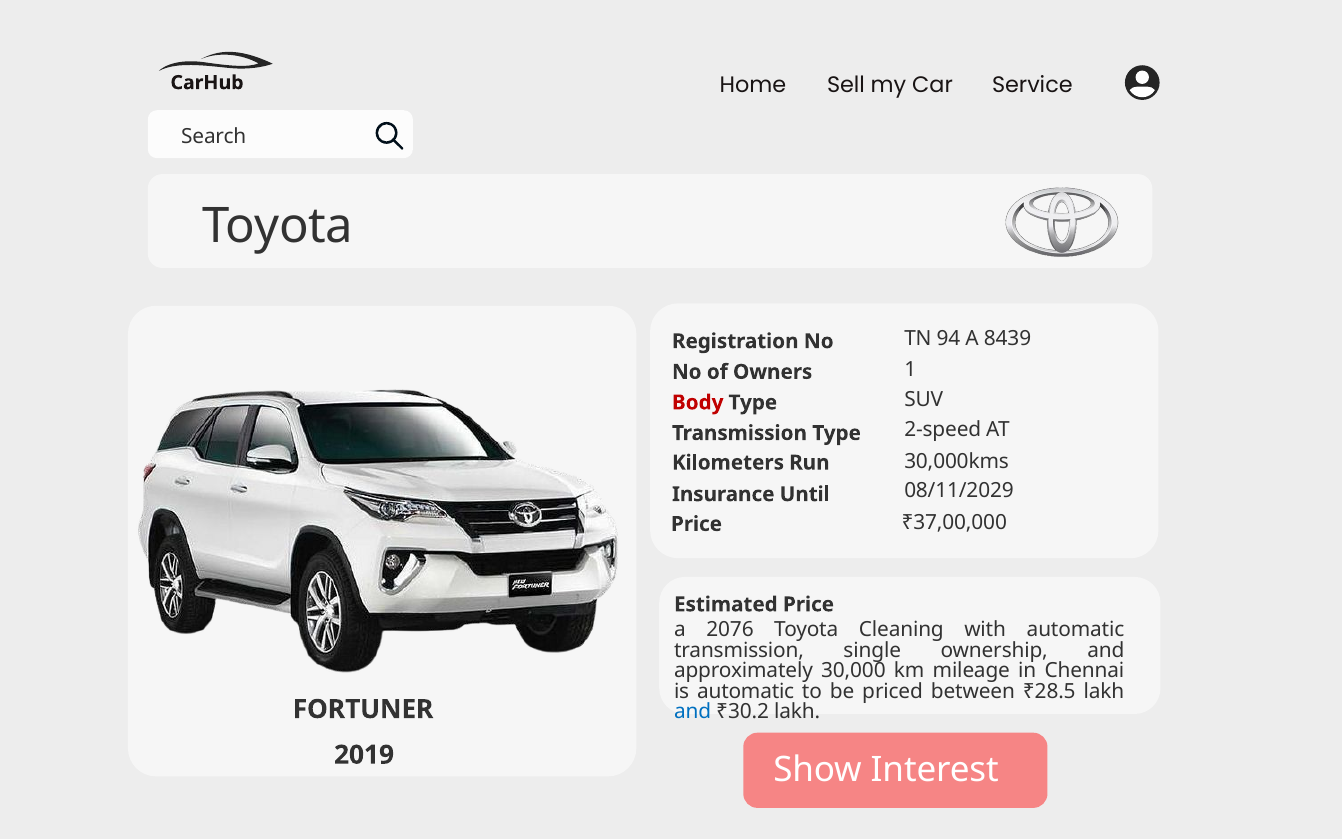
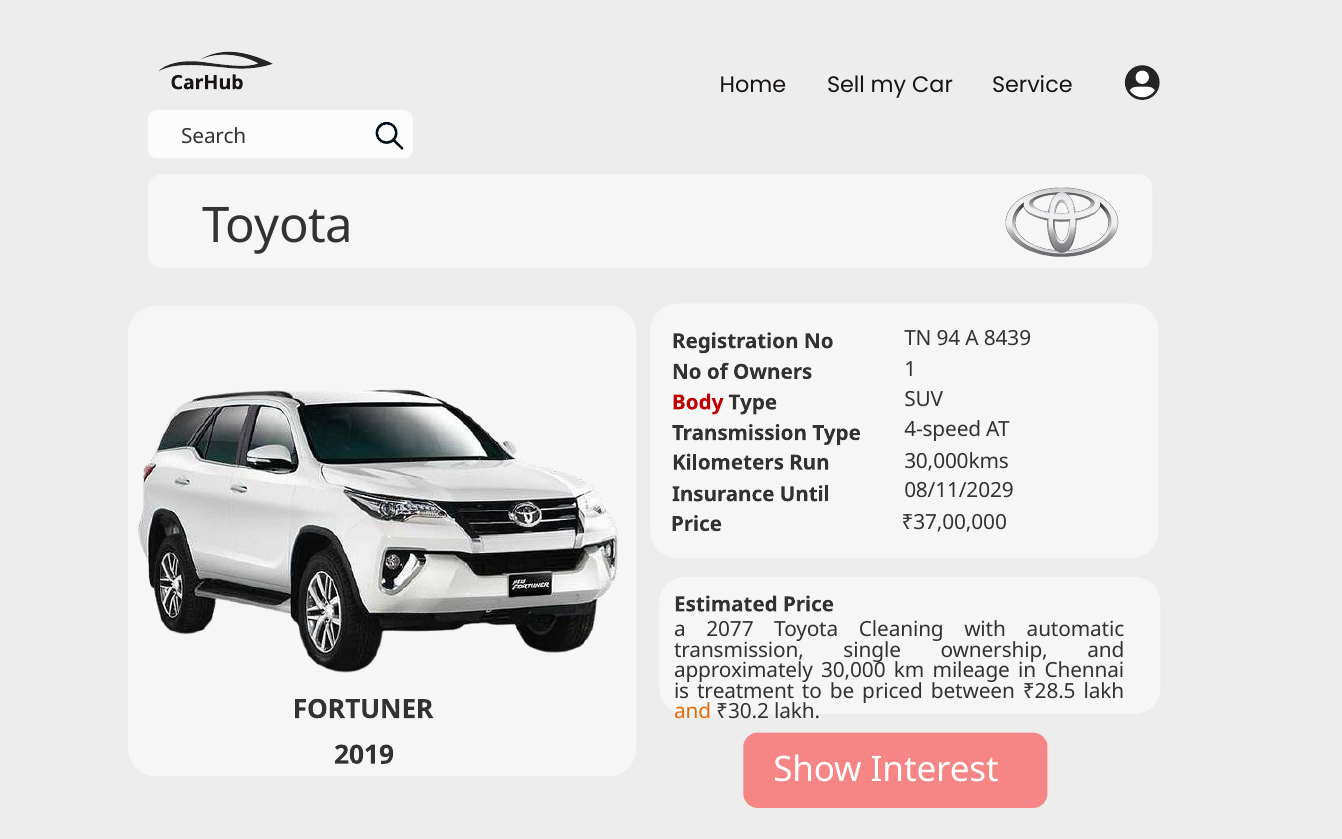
2-speed: 2-speed -> 4-speed (943, 429)
2076: 2076 -> 2077 (730, 630)
is automatic: automatic -> treatment (746, 691)
and colour: blue -> orange (693, 711)
